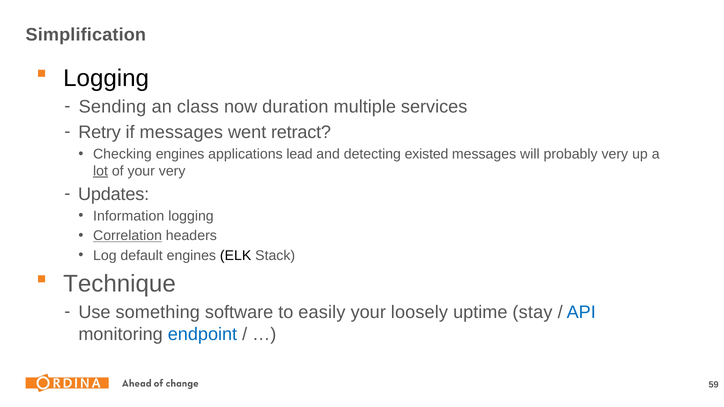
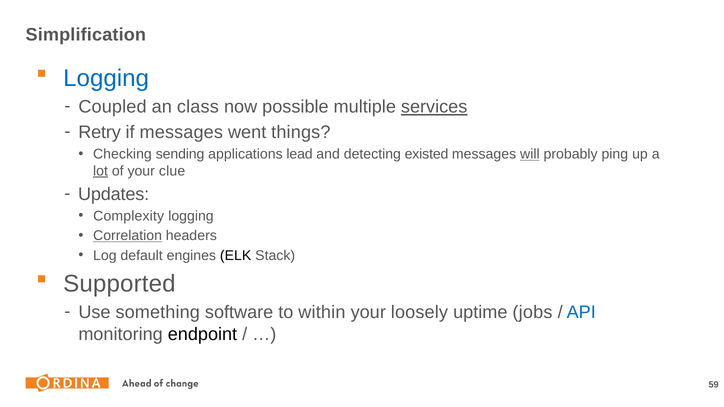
Logging colour: black -> blue (106, 79)
Sending: Sending -> Coupled (112, 107)
duration: duration -> possible (295, 107)
services underline: none -> present (434, 107)
retract: retract -> things (301, 132)
Checking engines: engines -> sending (180, 154)
will underline: none -> present (530, 154)
probably very: very -> ping (615, 154)
your very: very -> clue (172, 171)
Information: Information -> Complexity (129, 216)
Technique: Technique -> Supported (119, 284)
easily: easily -> within (322, 313)
stay: stay -> jobs (532, 313)
endpoint colour: blue -> black (202, 334)
